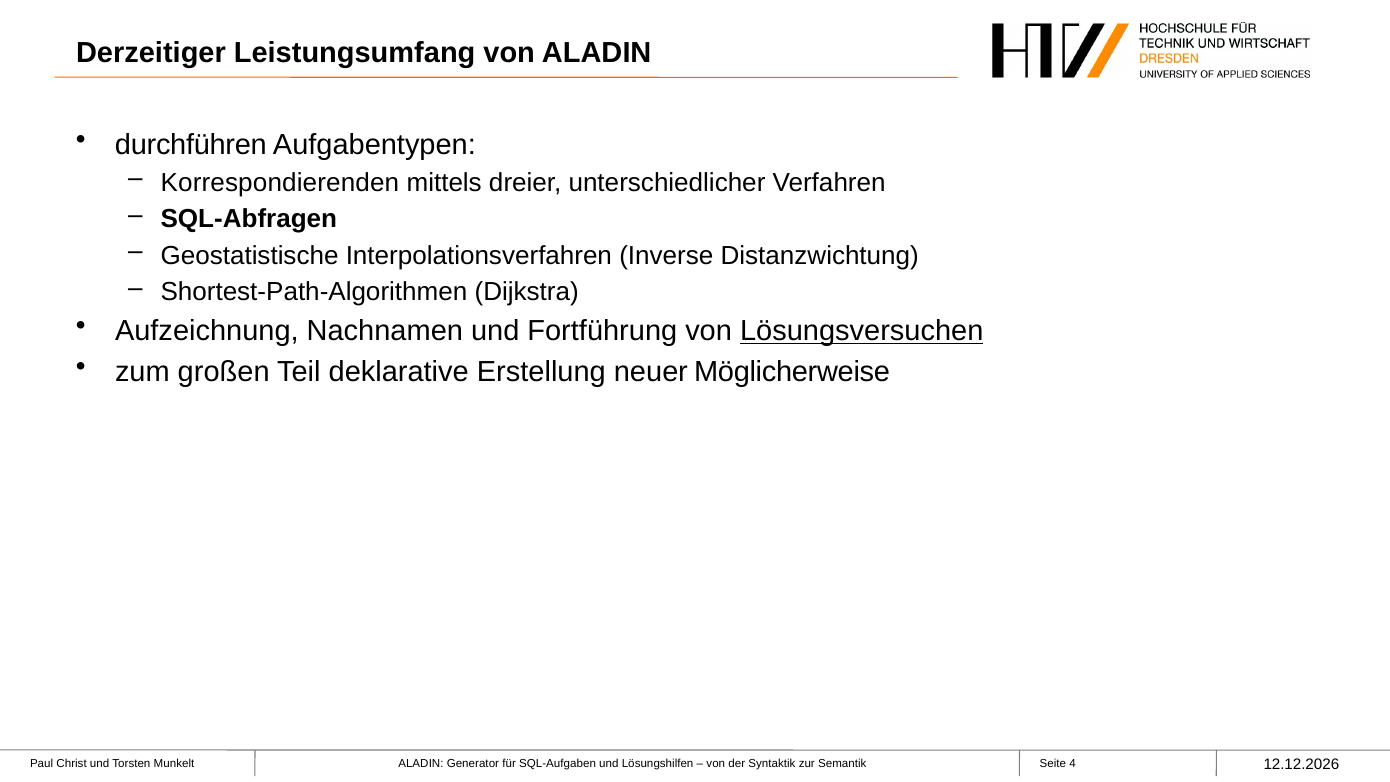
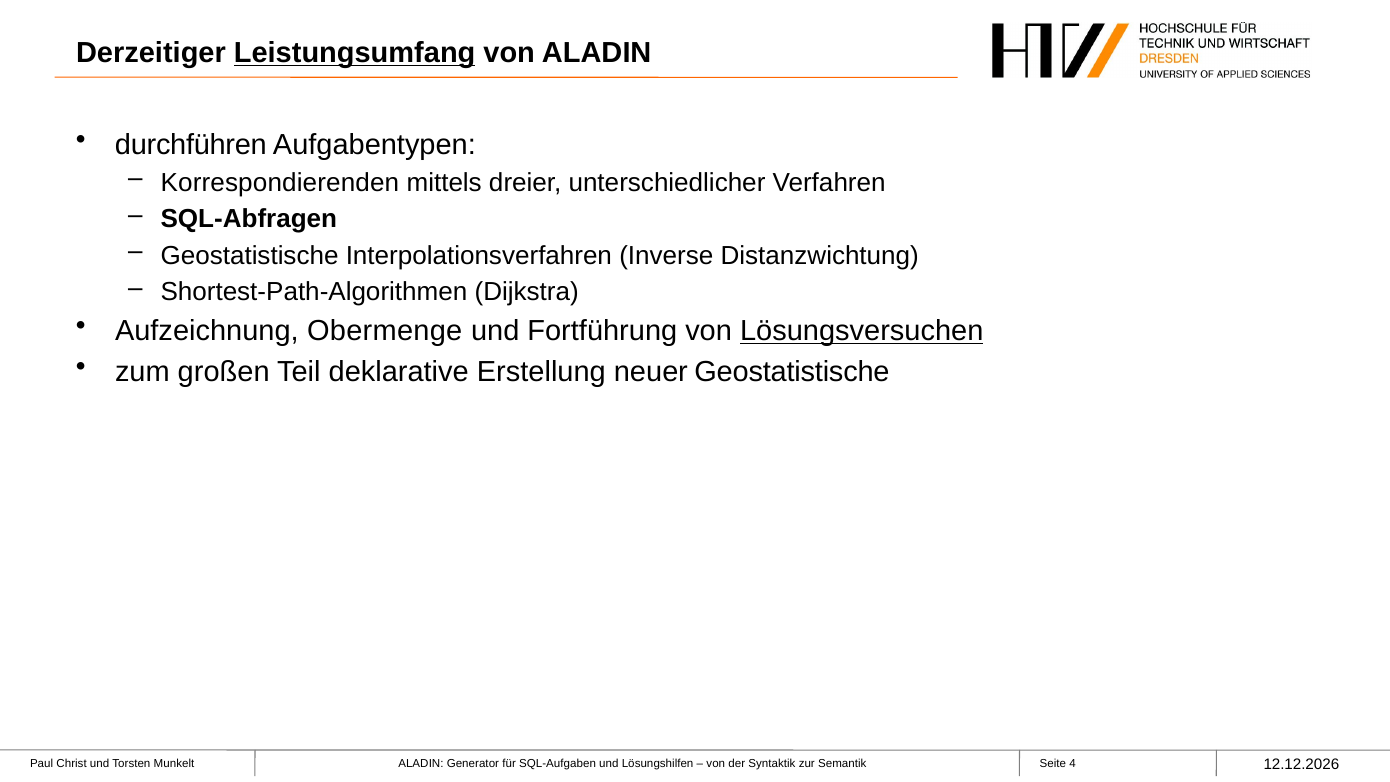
Leistungsumfang underline: none -> present (355, 53)
Nachnamen: Nachnamen -> Obermenge (385, 331)
neuer Möglicherweise: Möglicherweise -> Geostatistische (792, 372)
